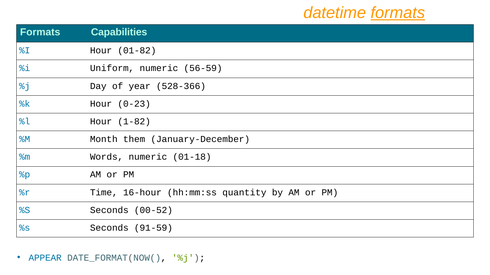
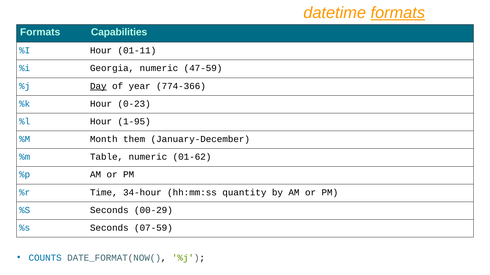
01-82: 01-82 -> 01-11 (137, 51)
Uniform: Uniform -> Georgia (112, 68)
56-59: 56-59 -> 47-59 (203, 68)
Day underline: none -> present (98, 86)
528-366: 528-366 -> 774-366 (181, 86)
1-82: 1-82 -> 1-95 (134, 122)
Words: Words -> Table (107, 157)
01-18: 01-18 -> 01-62 (192, 157)
16-hour: 16-hour -> 34-hour (142, 193)
00-52: 00-52 -> 00-29 (153, 211)
91-59: 91-59 -> 07-59 (153, 228)
APPEAR: APPEAR -> COUNTS (45, 258)
